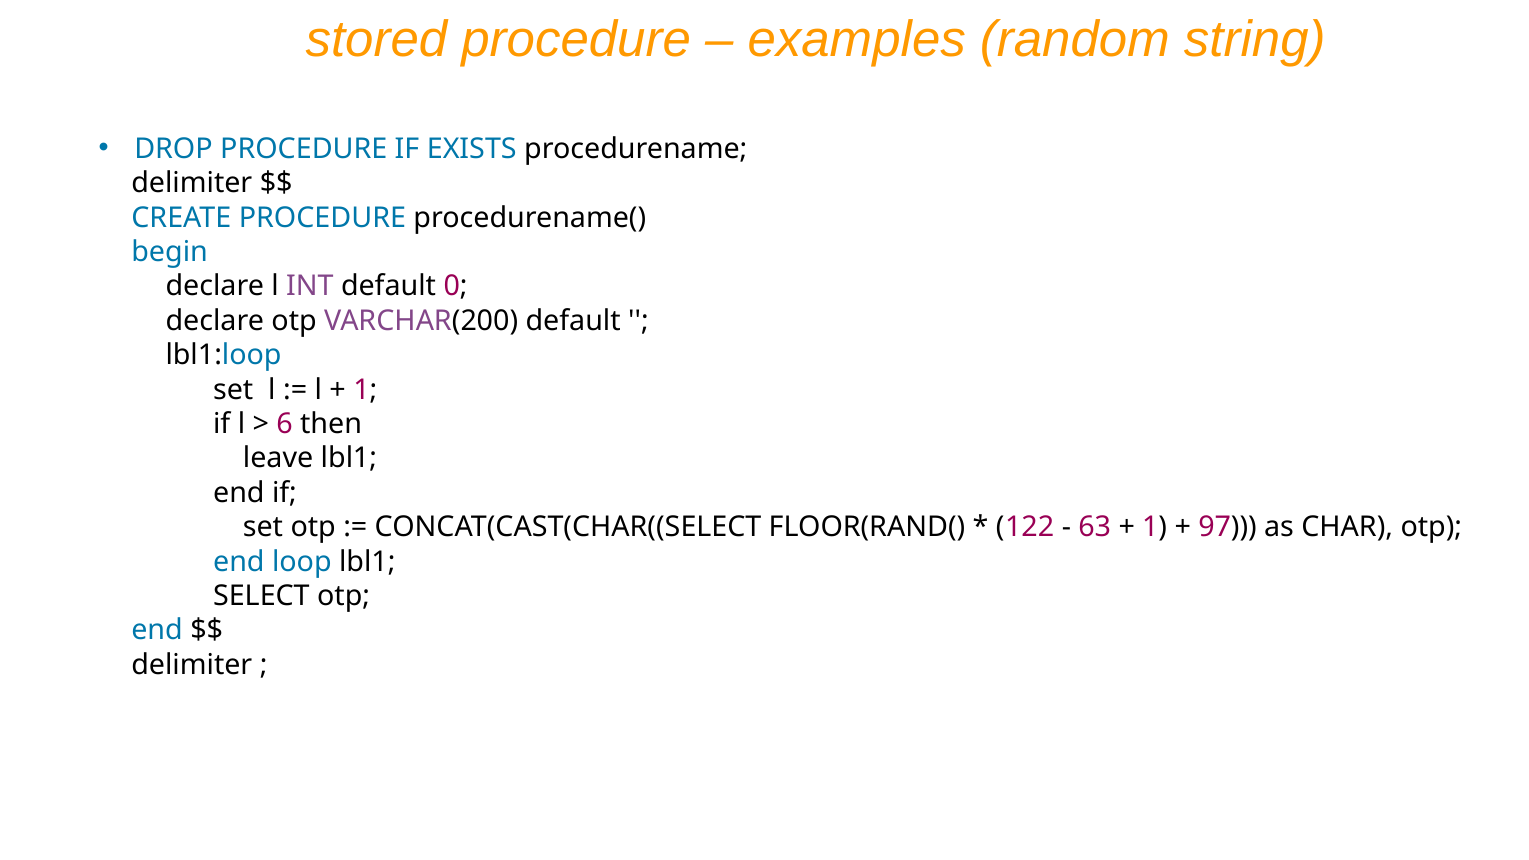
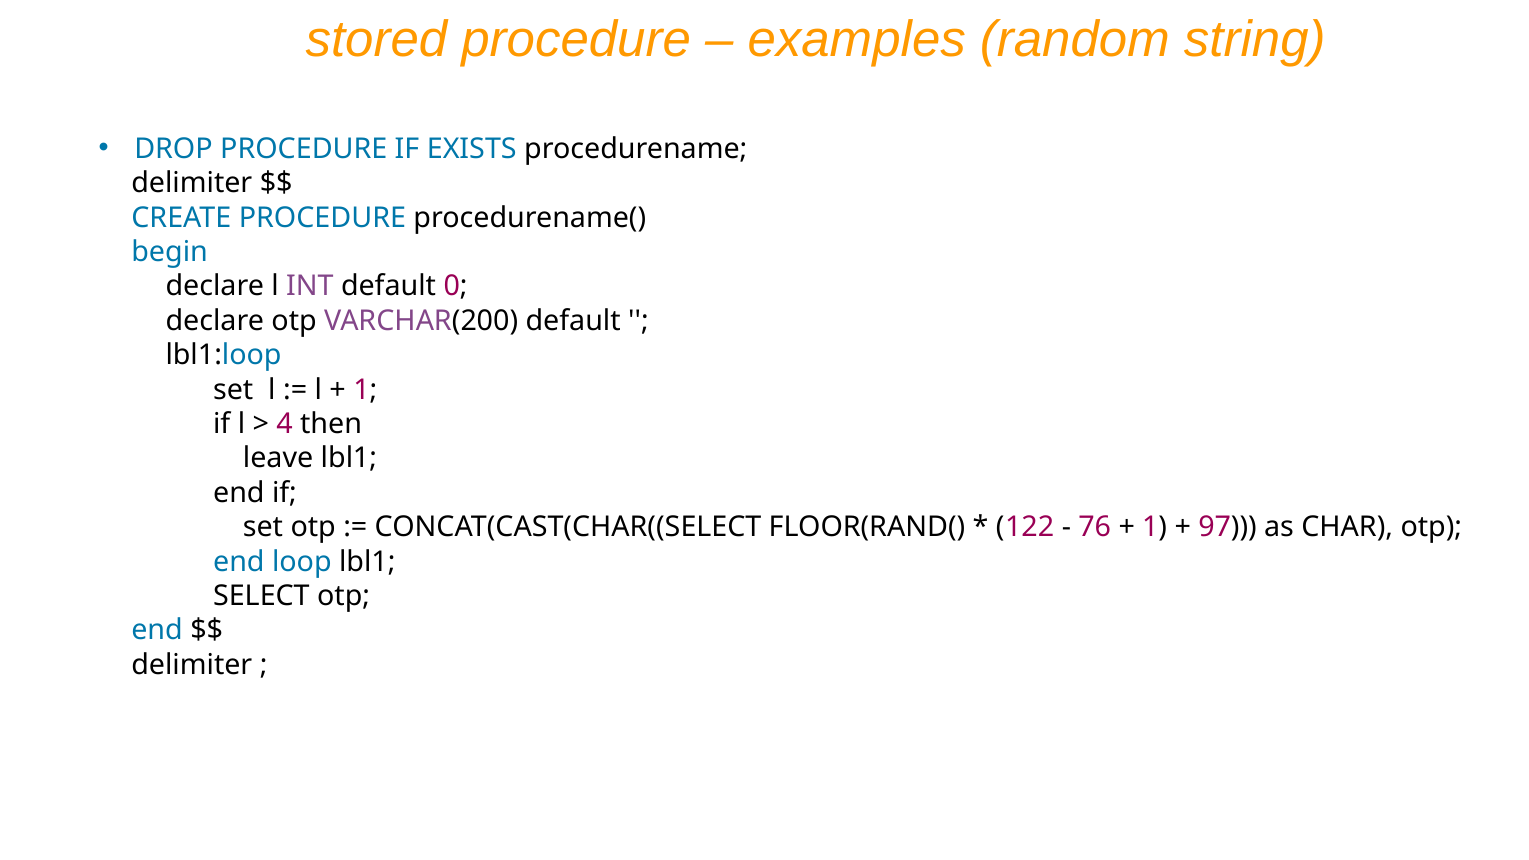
6: 6 -> 4 (285, 424)
63: 63 -> 76 (1095, 527)
